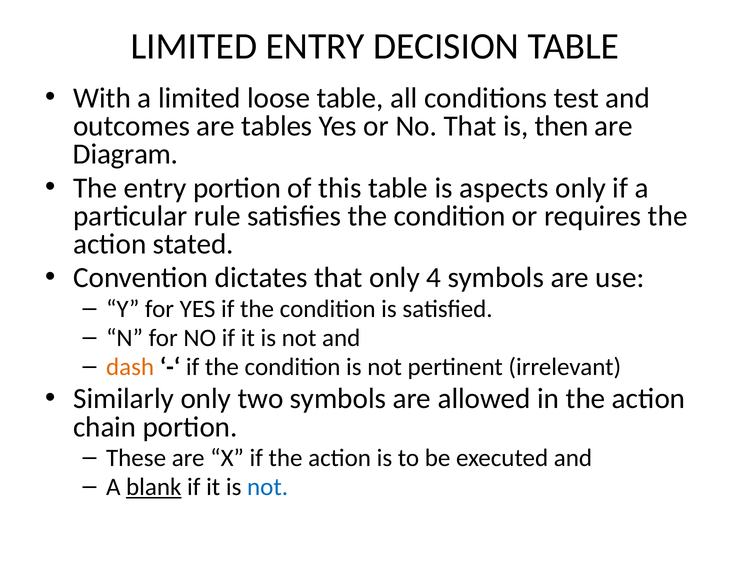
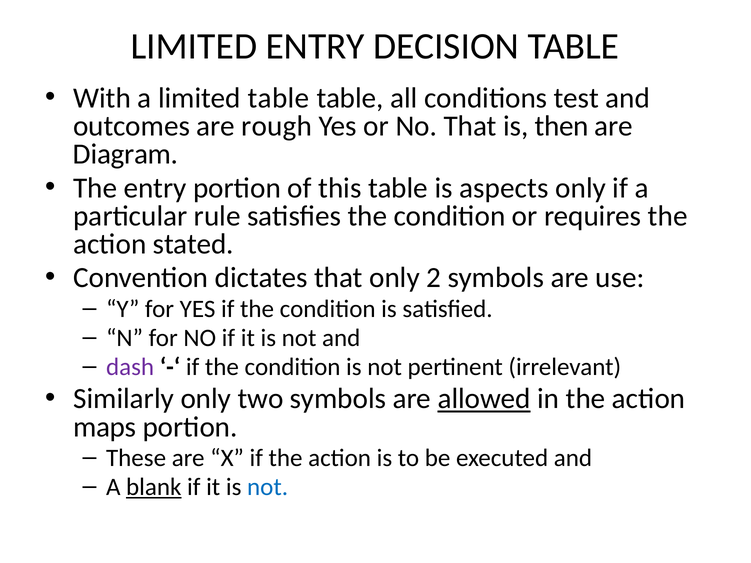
limited loose: loose -> table (278, 98)
tables: tables -> rough (277, 126)
4: 4 -> 2 (434, 278)
dash colour: orange -> purple (130, 367)
allowed underline: none -> present (484, 399)
chain: chain -> maps (105, 427)
